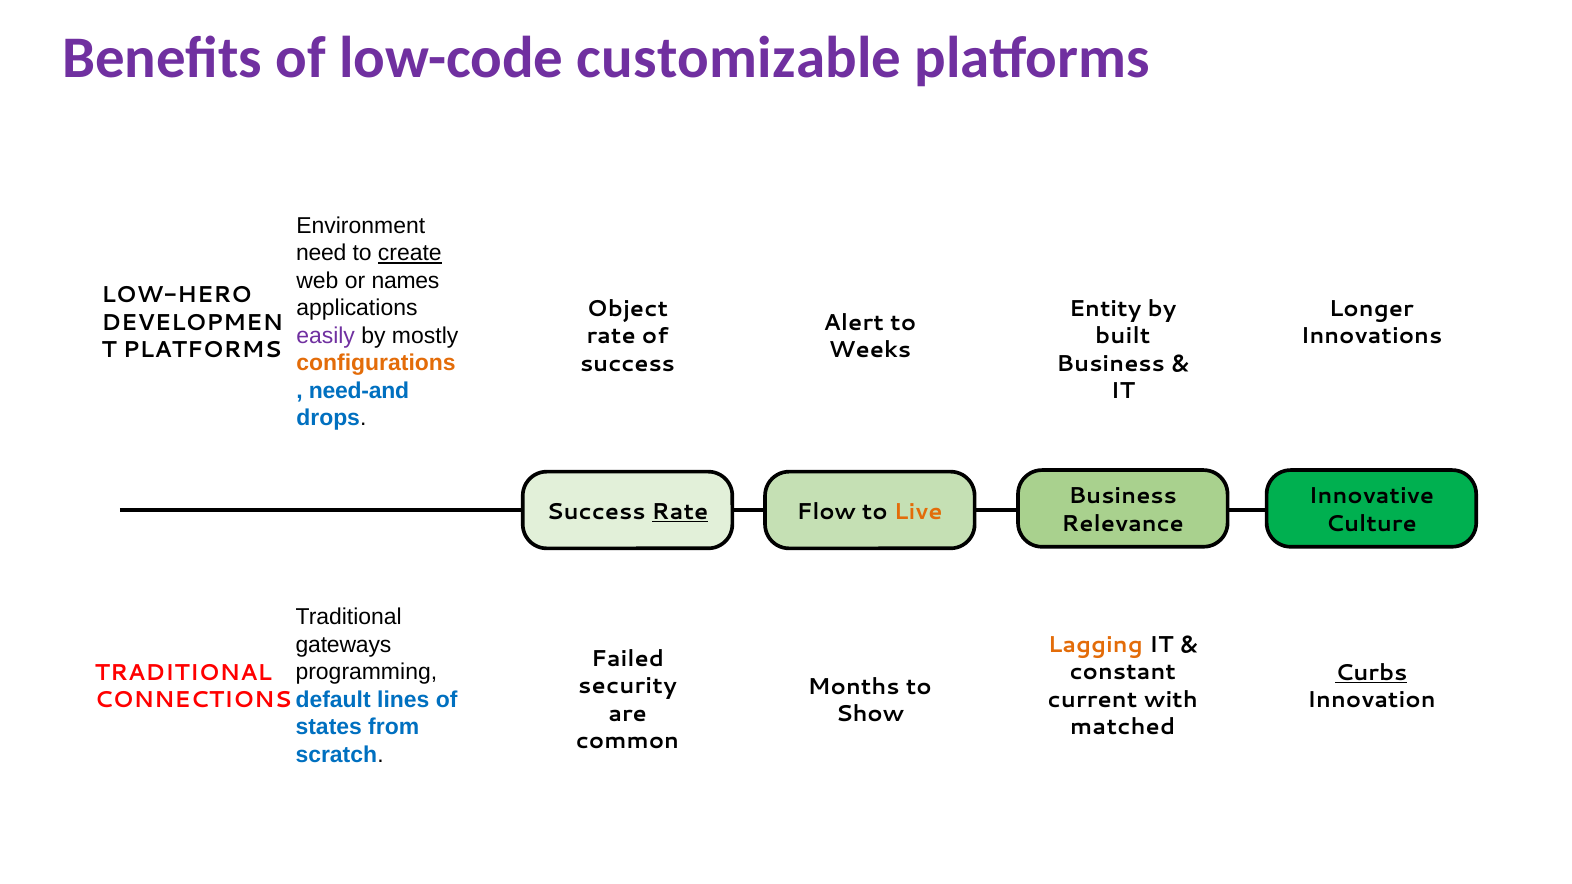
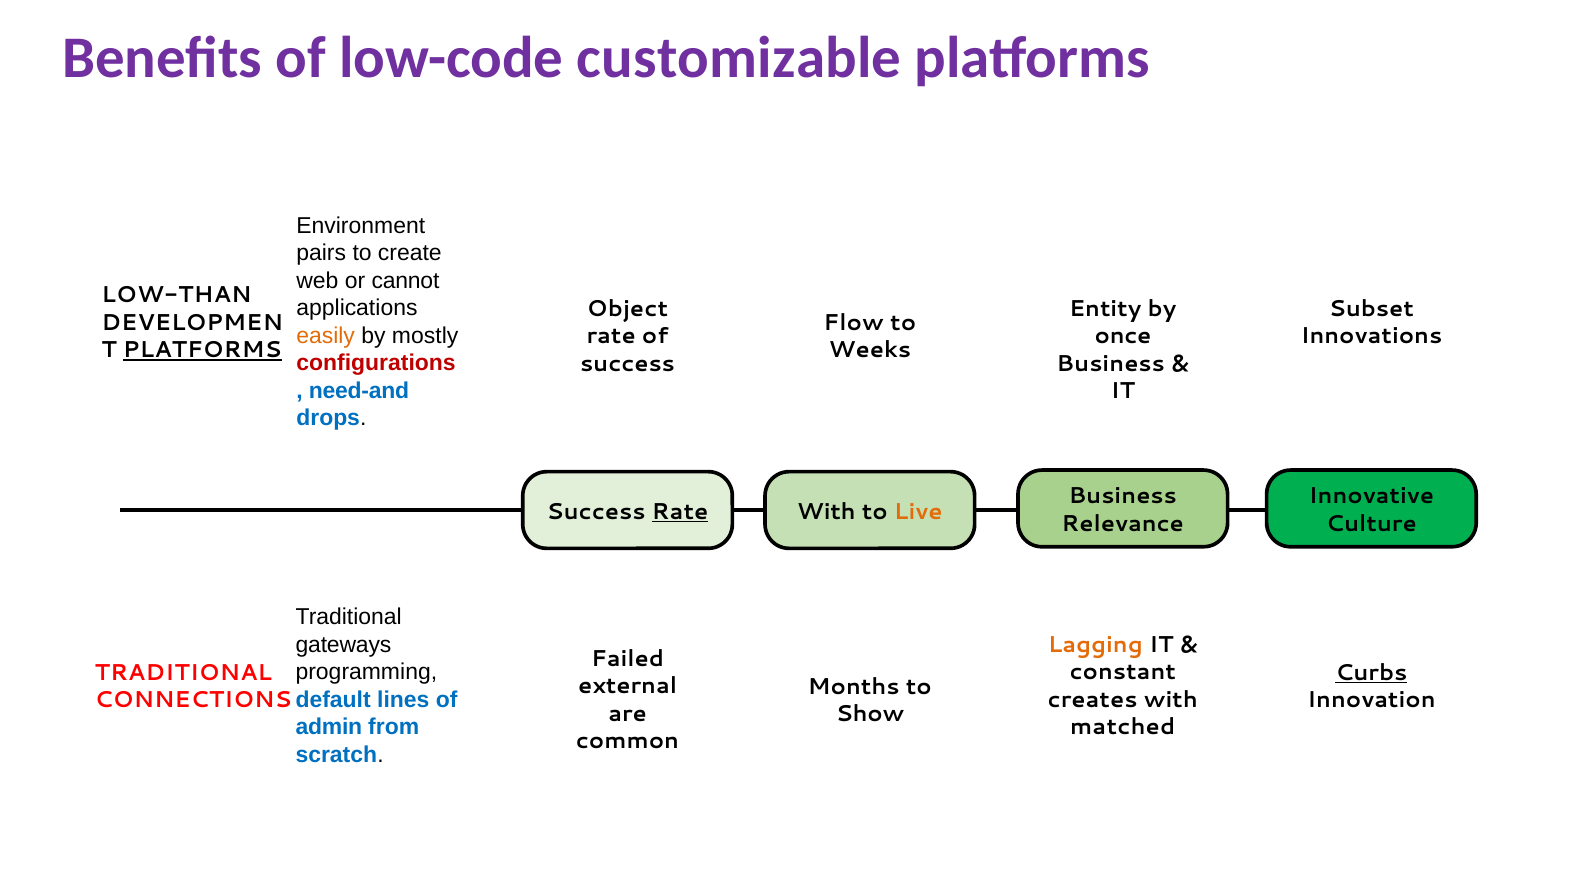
need: need -> pairs (321, 253)
create underline: present -> none (410, 253)
names: names -> cannot (405, 281)
LOW-HERO: LOW-HERO -> LOW-THAN (177, 295)
Longer: Longer -> Subset (1371, 309)
Alert: Alert -> Flow (854, 323)
easily colour: purple -> orange (326, 336)
built: built -> once (1123, 336)
PLATFORMS underline: none -> present (202, 350)
configurations colour: orange -> red (376, 363)
Flow: Flow -> With (826, 512)
security: security -> external (628, 686)
current: current -> creates (1093, 700)
states: states -> admin (329, 727)
